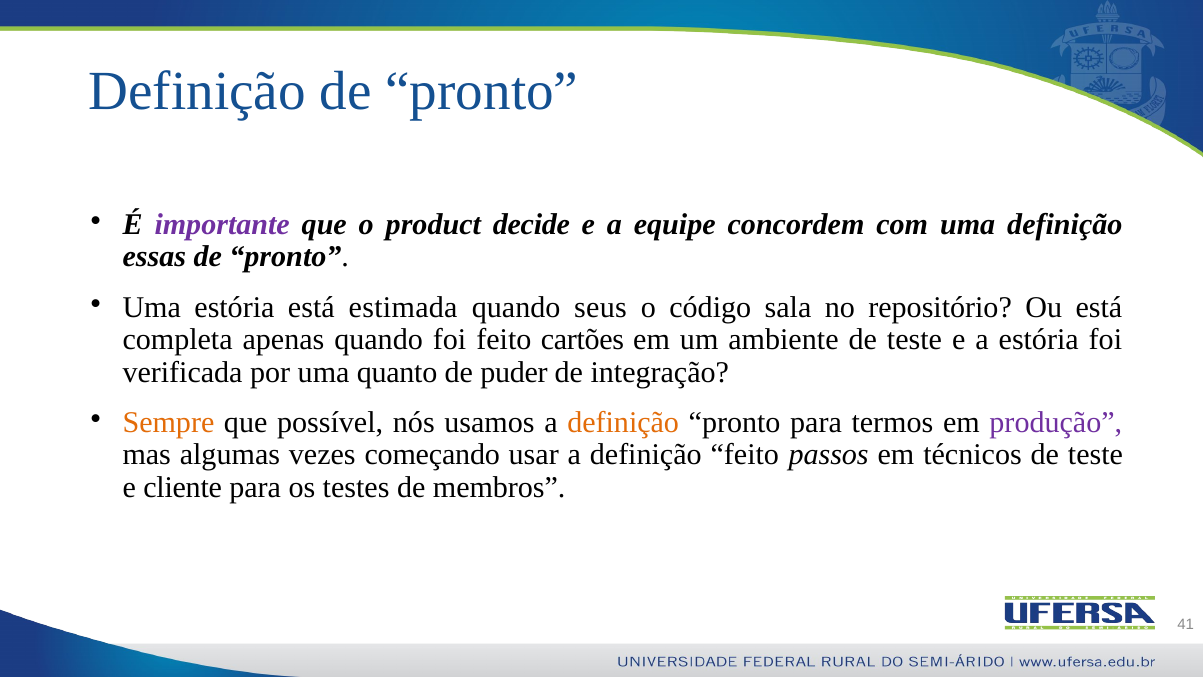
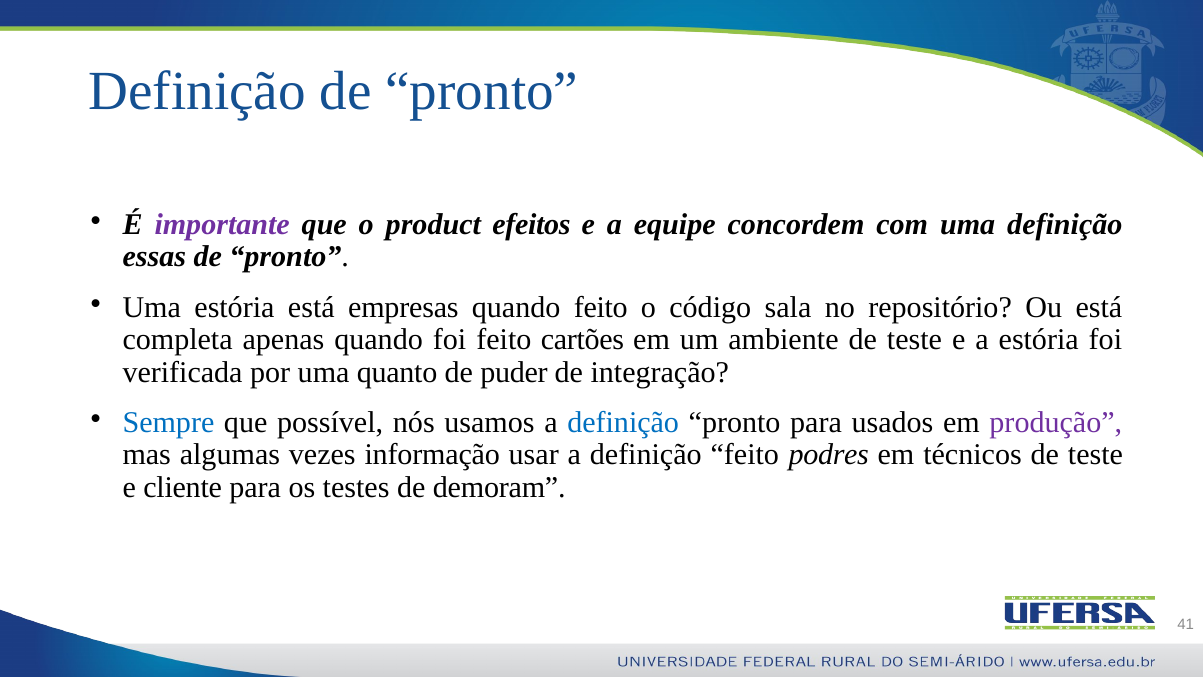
decide: decide -> efeitos (531, 224)
estimada: estimada -> empresas (403, 307)
quando seus: seus -> feito (601, 307)
Sempre colour: orange -> blue (168, 422)
definição colour: orange -> blue (623, 422)
termos: termos -> usados (892, 422)
começando: começando -> informação (432, 455)
passos: passos -> podres (829, 455)
membros: membros -> demoram (499, 487)
